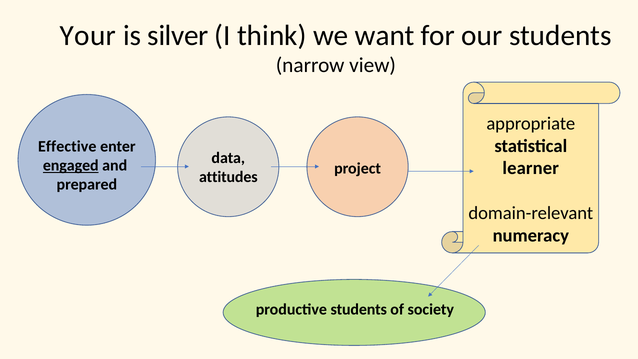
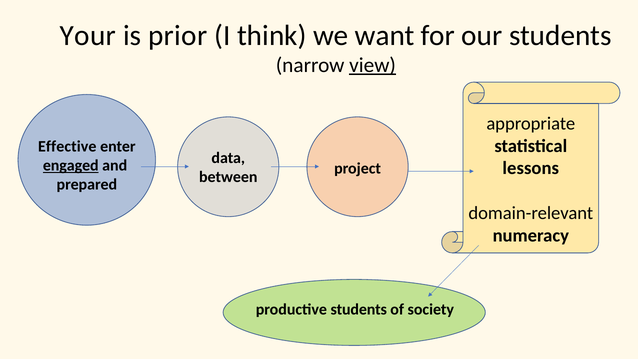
silver: silver -> prior (178, 35)
view underline: none -> present (373, 65)
learner: learner -> lessons (531, 168)
attitudes: attitudes -> between (228, 177)
